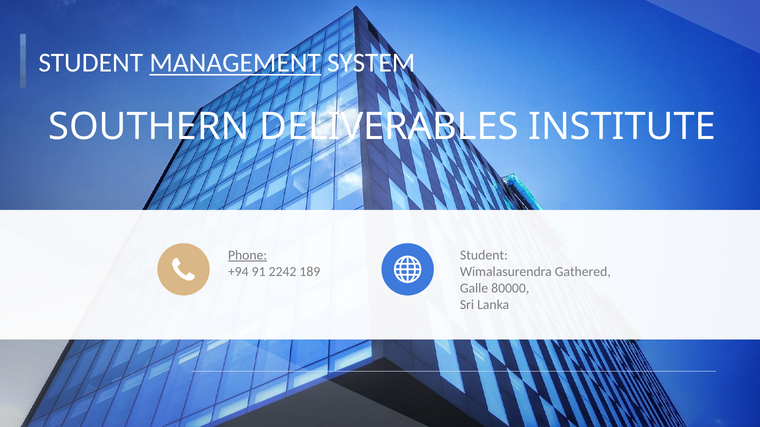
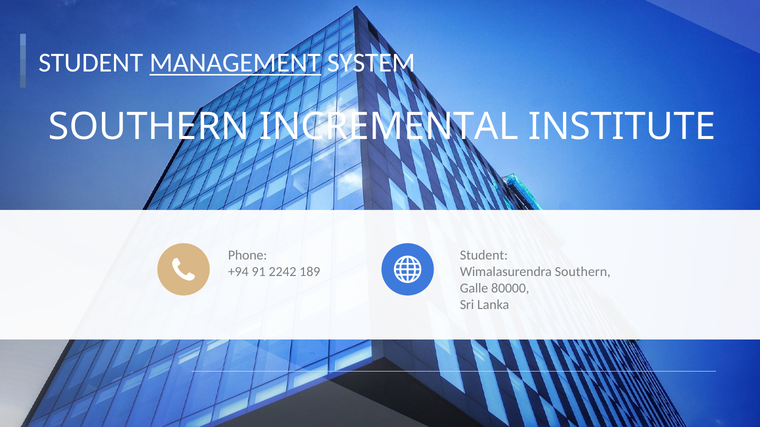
DELIVERABLES: DELIVERABLES -> INCREMENTAL (389, 127)
Phone underline: present -> none (248, 256)
Wimalasurendra Gathered: Gathered -> Southern (583, 272)
